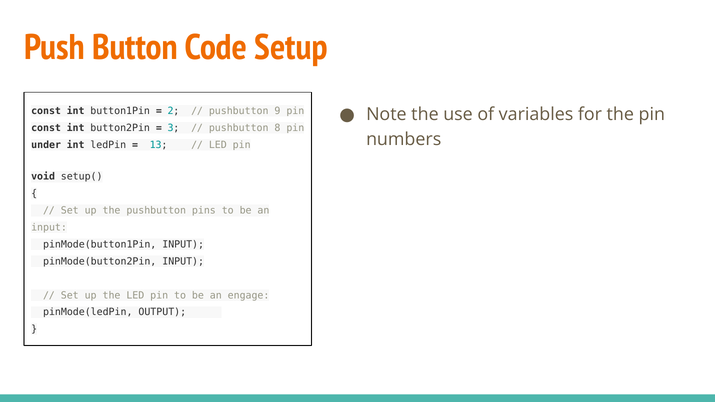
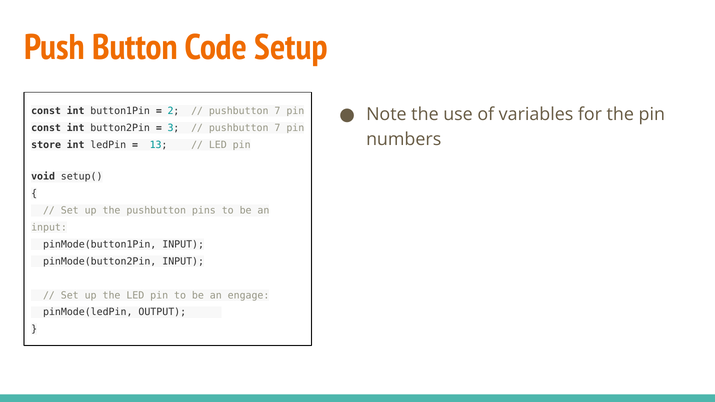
9: 9 -> 7 (277, 111)
8: 8 -> 7 (277, 128)
under: under -> store (46, 145)
